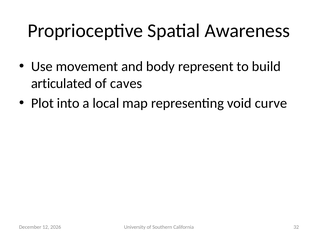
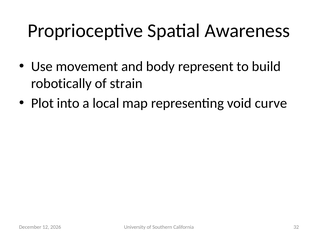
articulated: articulated -> robotically (61, 84)
caves: caves -> strain (126, 84)
